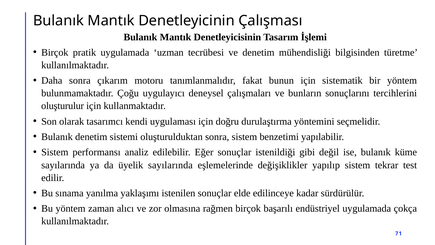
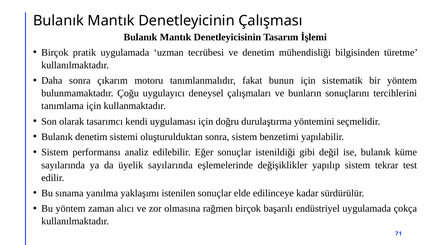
oluşturulur: oluşturulur -> tanımlama (63, 106)
